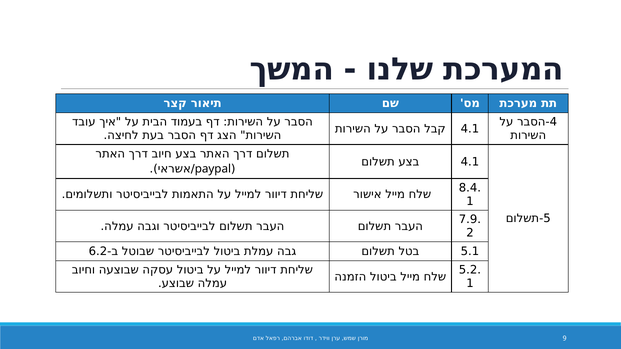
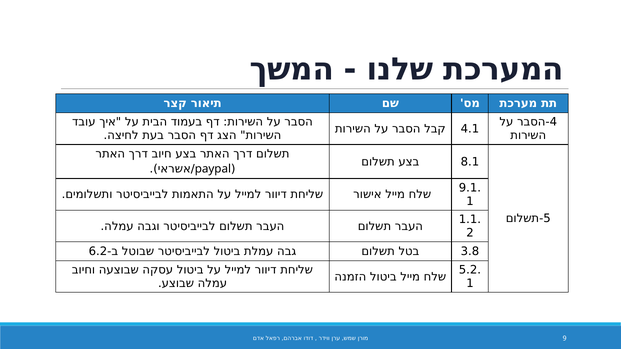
4.1: 4.1 -> 8.1 (470, 162)
8.4: 8.4 -> 9.1 (470, 188)
7.9: 7.9 -> 1.1 (470, 220)
5.1: 5.1 -> 3.8 (470, 252)
